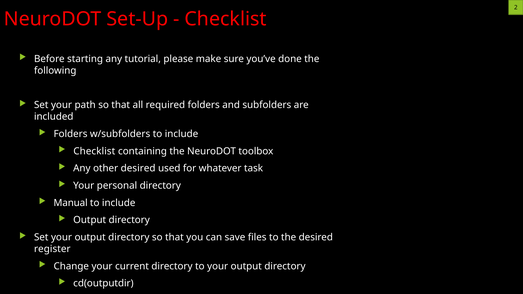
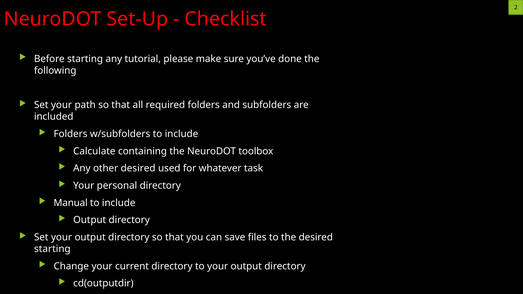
Checklist: Checklist -> Calculate (94, 151)
register: register -> starting (52, 249)
